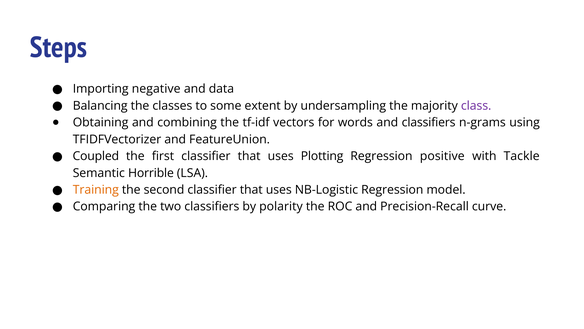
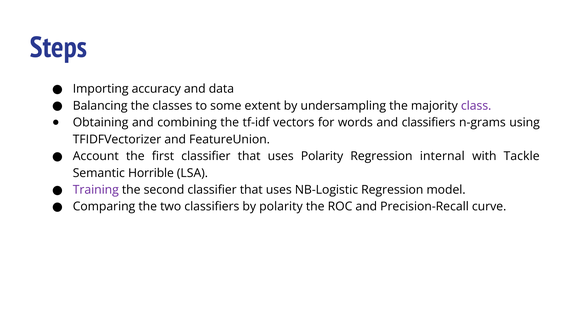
negative: negative -> accuracy (156, 89)
Coupled: Coupled -> Account (96, 156)
uses Plotting: Plotting -> Polarity (322, 156)
positive: positive -> internal (442, 156)
Training colour: orange -> purple (96, 190)
